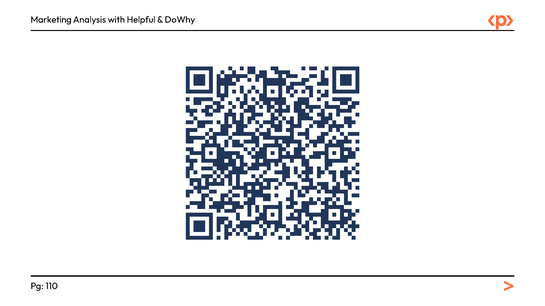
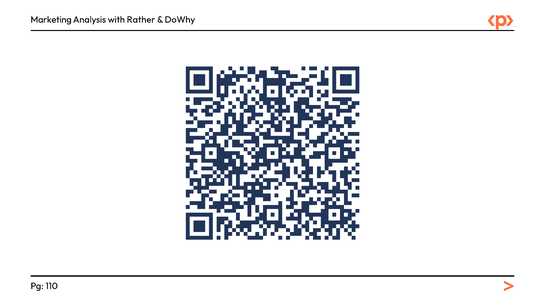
Helpful: Helpful -> Rather (141, 20)
